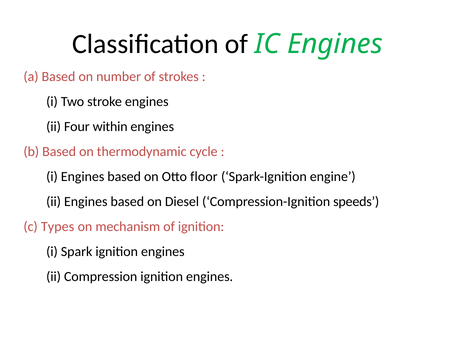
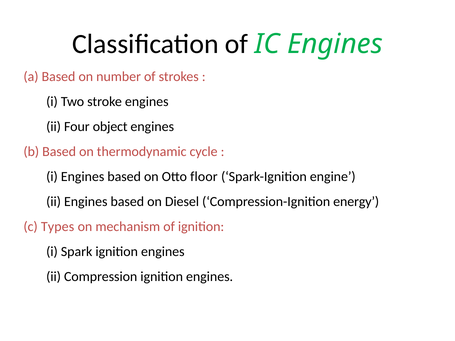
within: within -> object (110, 127)
speeds: speeds -> energy (356, 202)
